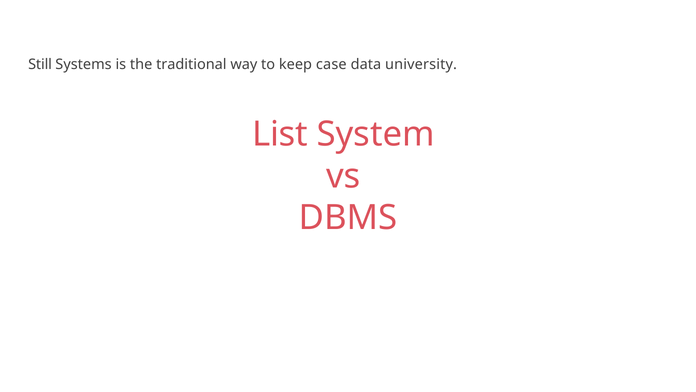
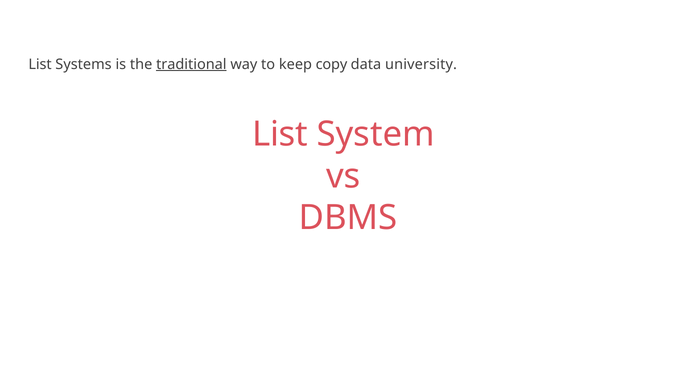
Still: Still -> List (40, 64)
traditional underline: none -> present (191, 64)
case: case -> copy (331, 64)
